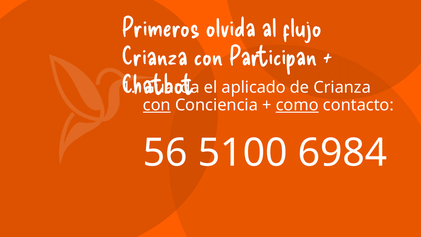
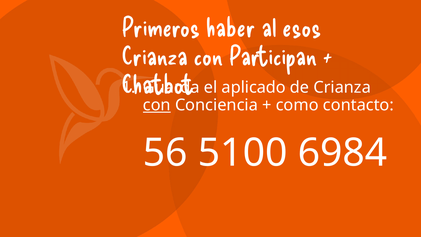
olvida: olvida -> haber (231, 28)
flujo: flujo -> esos (302, 28)
como underline: present -> none (297, 105)
